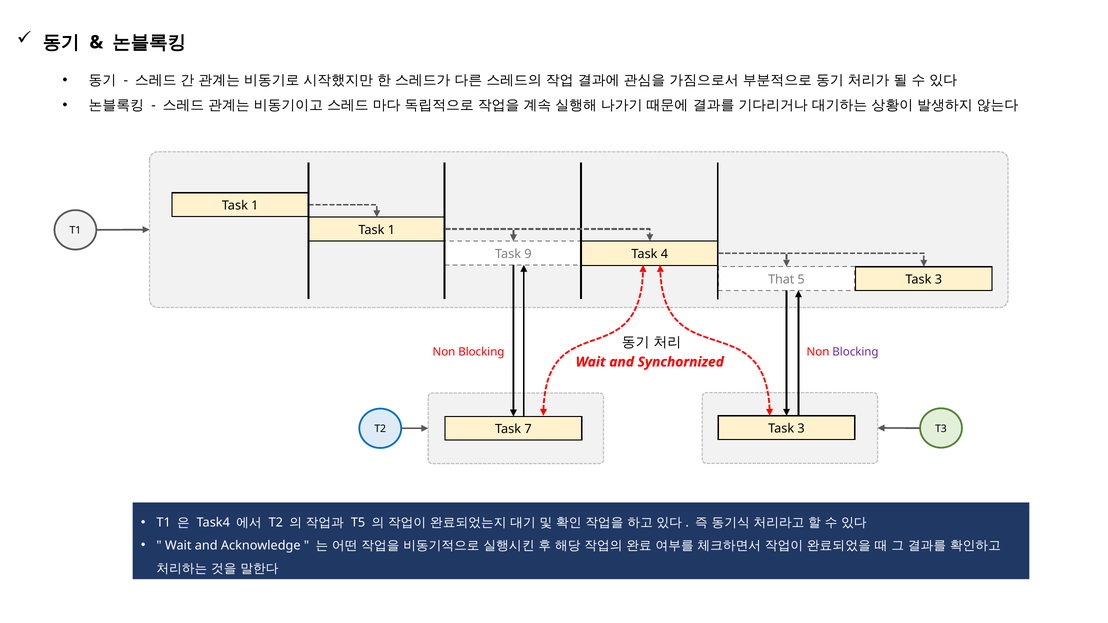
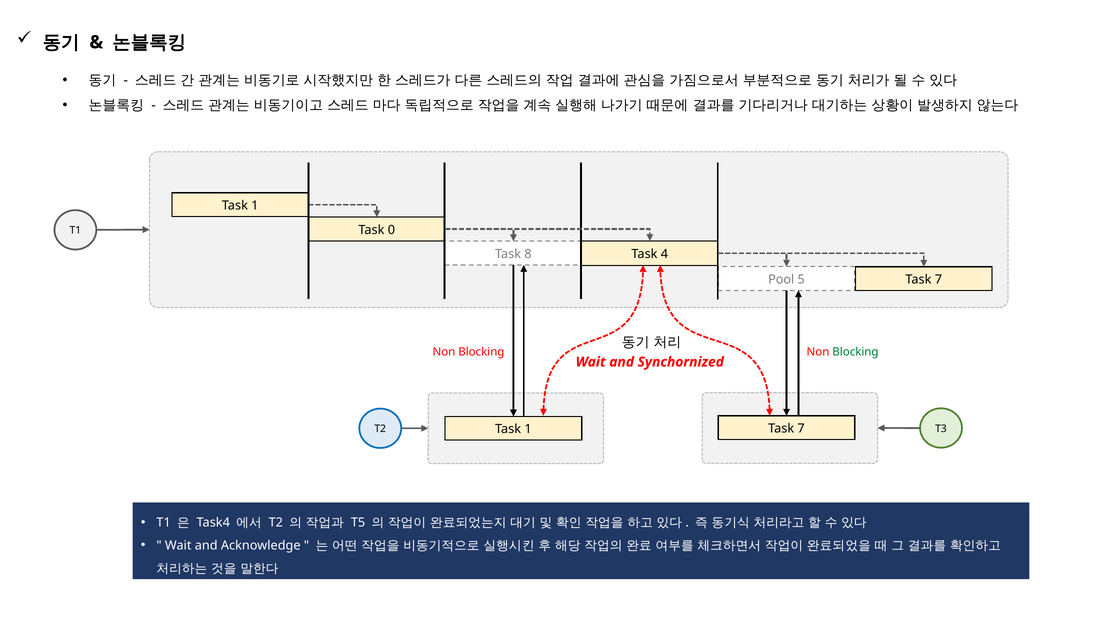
T1 Task 1: 1 -> 0 (391, 230)
9: 9 -> 8 (528, 254)
That: That -> Pool (781, 280)
3: 3 -> 7 (938, 280)
Blocking colour: purple -> green (855, 352)
3: 3 -> 7 (801, 429)
7: 7 -> 1 (528, 429)
